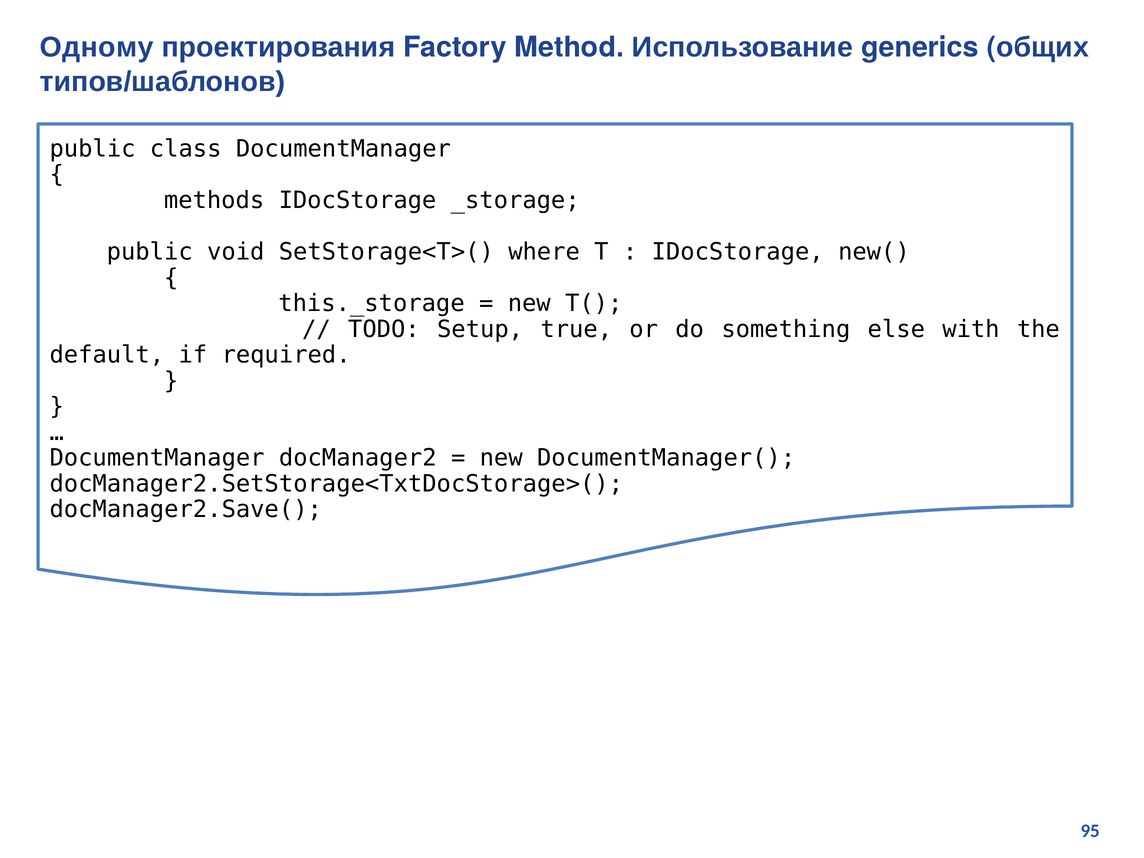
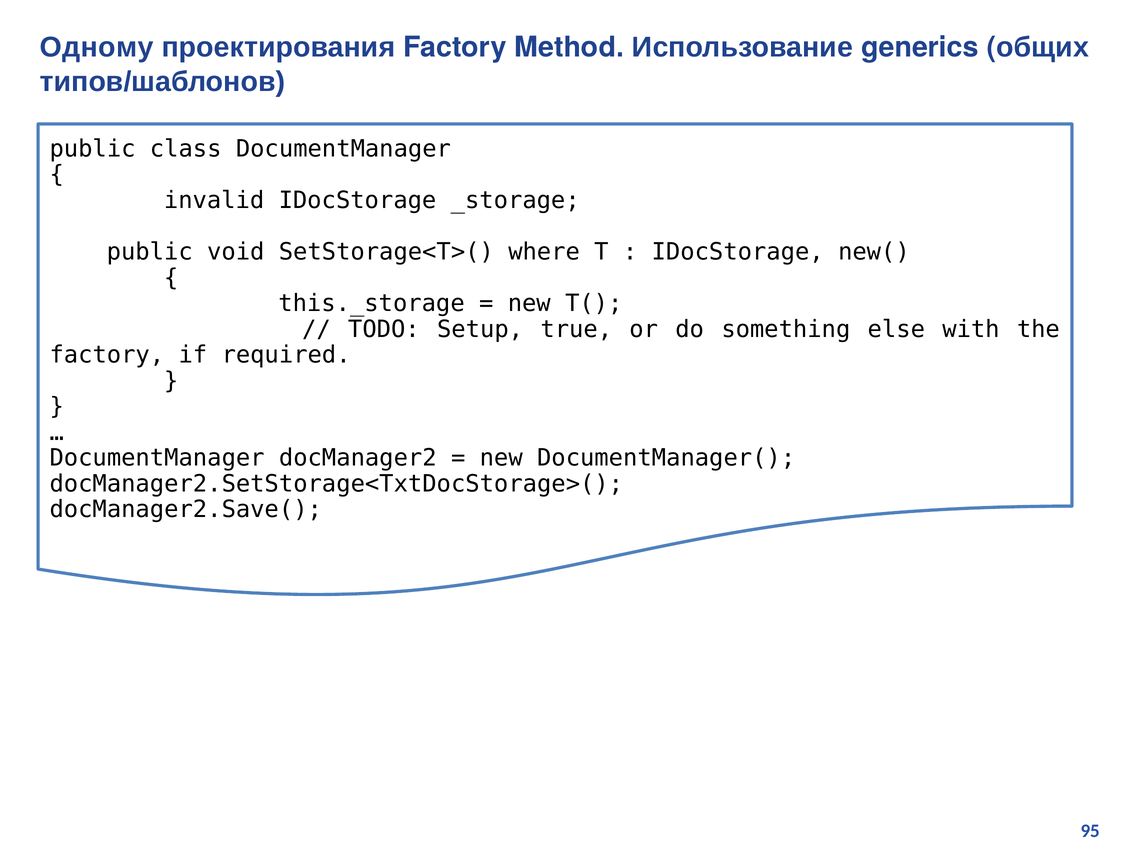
methods: methods -> invalid (214, 200)
default: default -> factory (107, 355)
